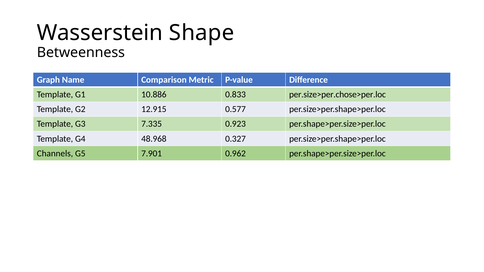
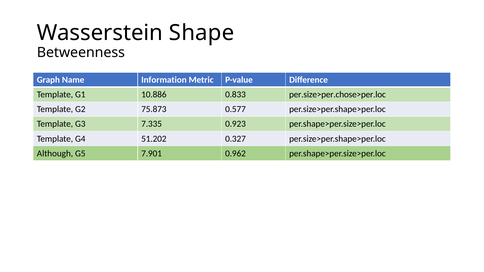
Comparison: Comparison -> Information (164, 80)
12.915: 12.915 -> 75.873 (154, 109)
48.968: 48.968 -> 51.202 (154, 139)
Channels: Channels -> Although (55, 154)
